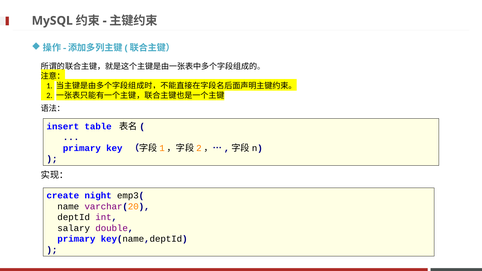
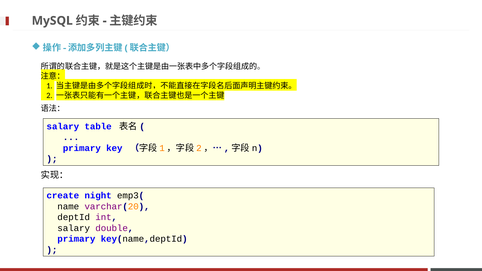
insert: insert -> salary (63, 126)
